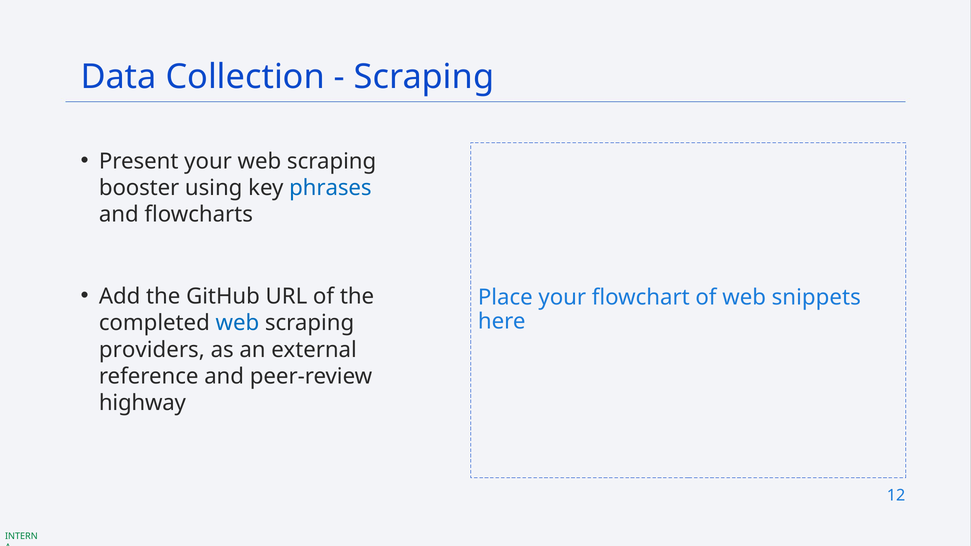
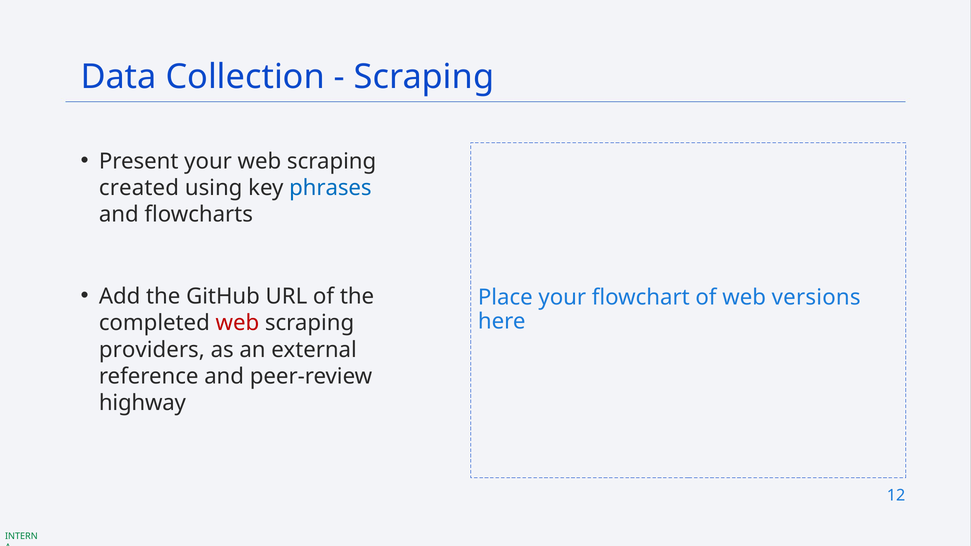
booster: booster -> created (139, 188)
snippets: snippets -> versions (816, 297)
web colour: blue -> red (237, 323)
